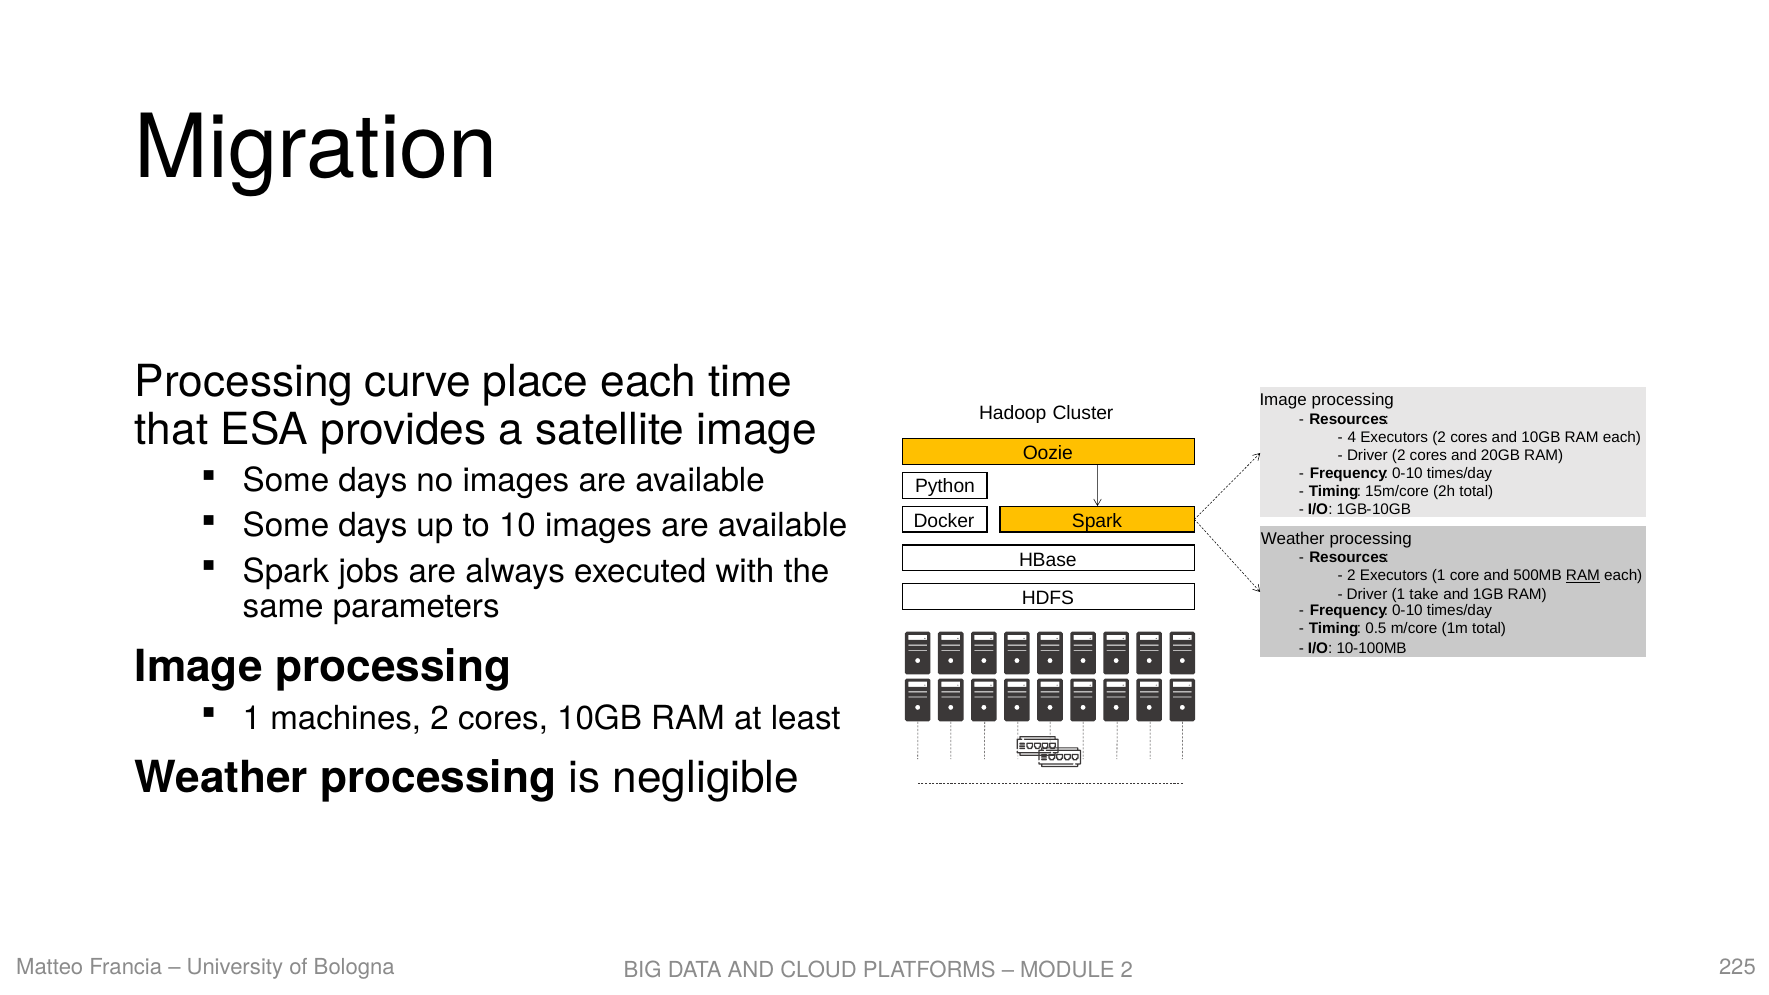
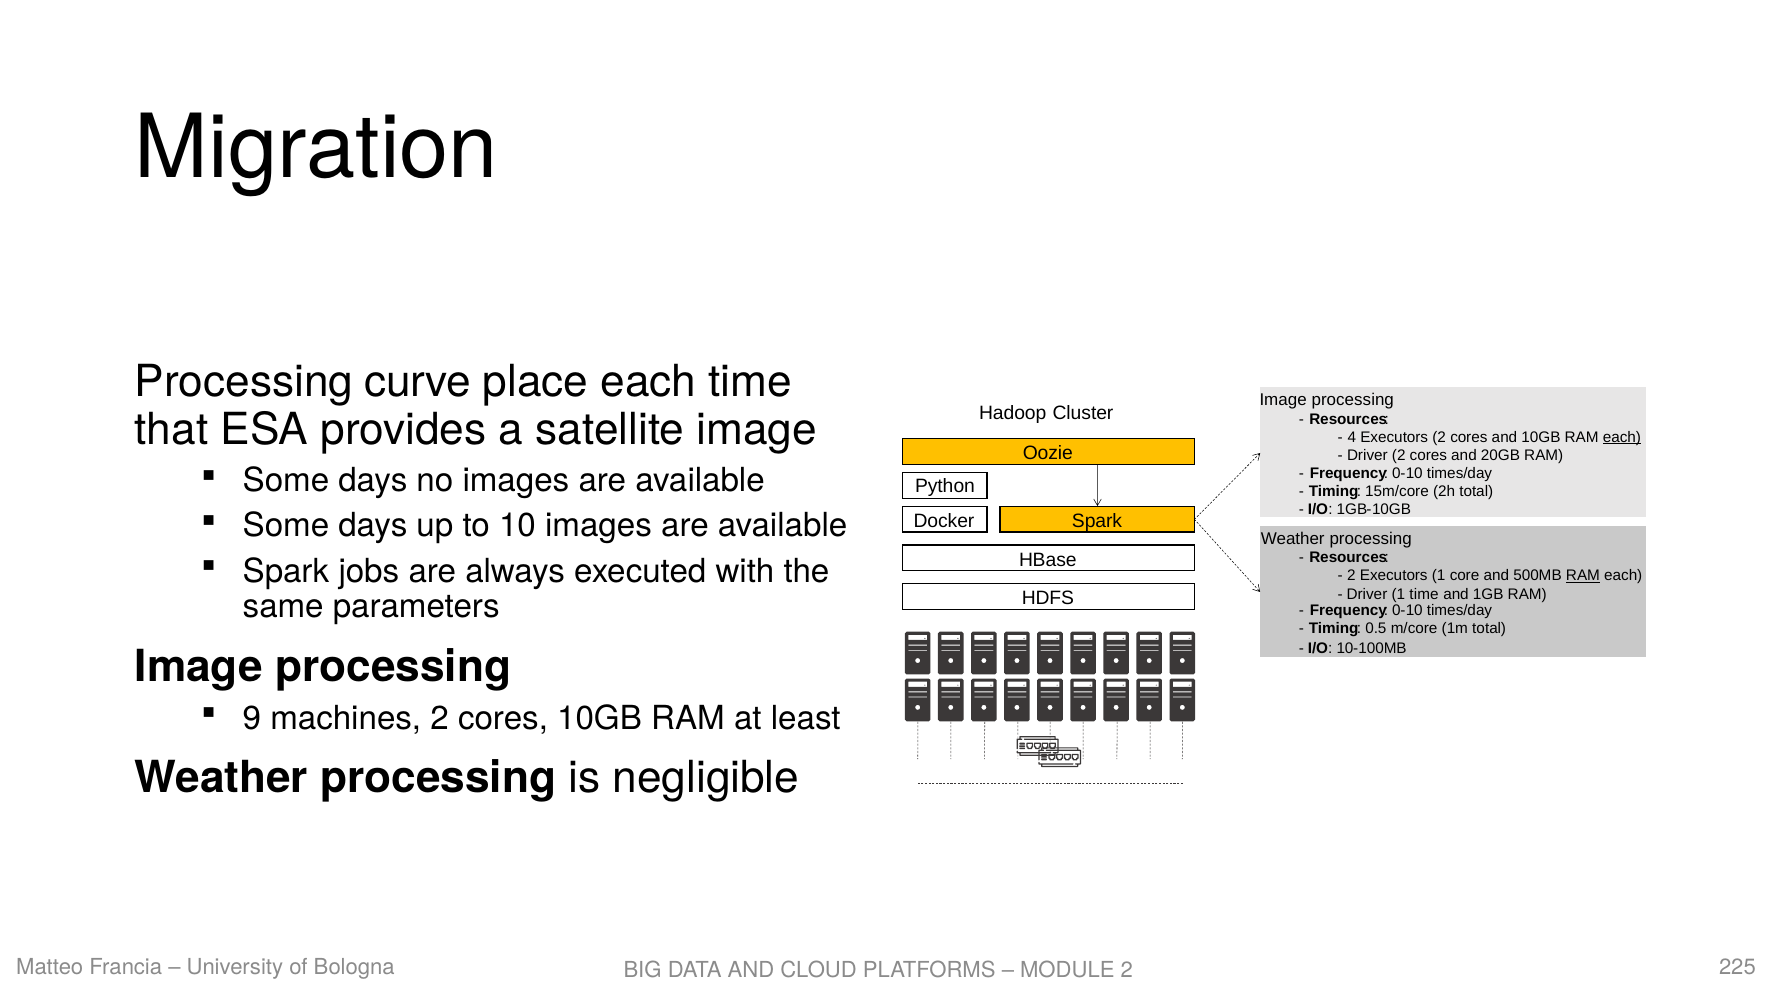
each underline: none -> present (1622, 437)
1 take: take -> time (1424, 594)
1: 1 -> 9 (252, 718)
